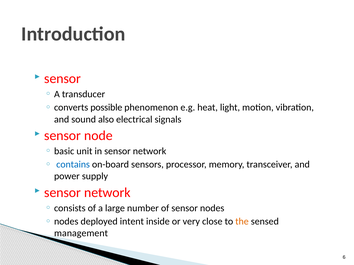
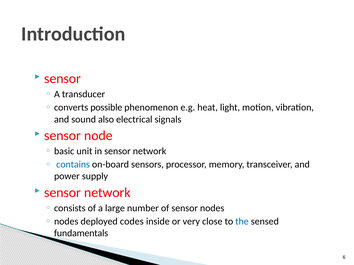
intent: intent -> codes (132, 222)
the colour: orange -> blue (242, 222)
management: management -> fundamentals (81, 234)
